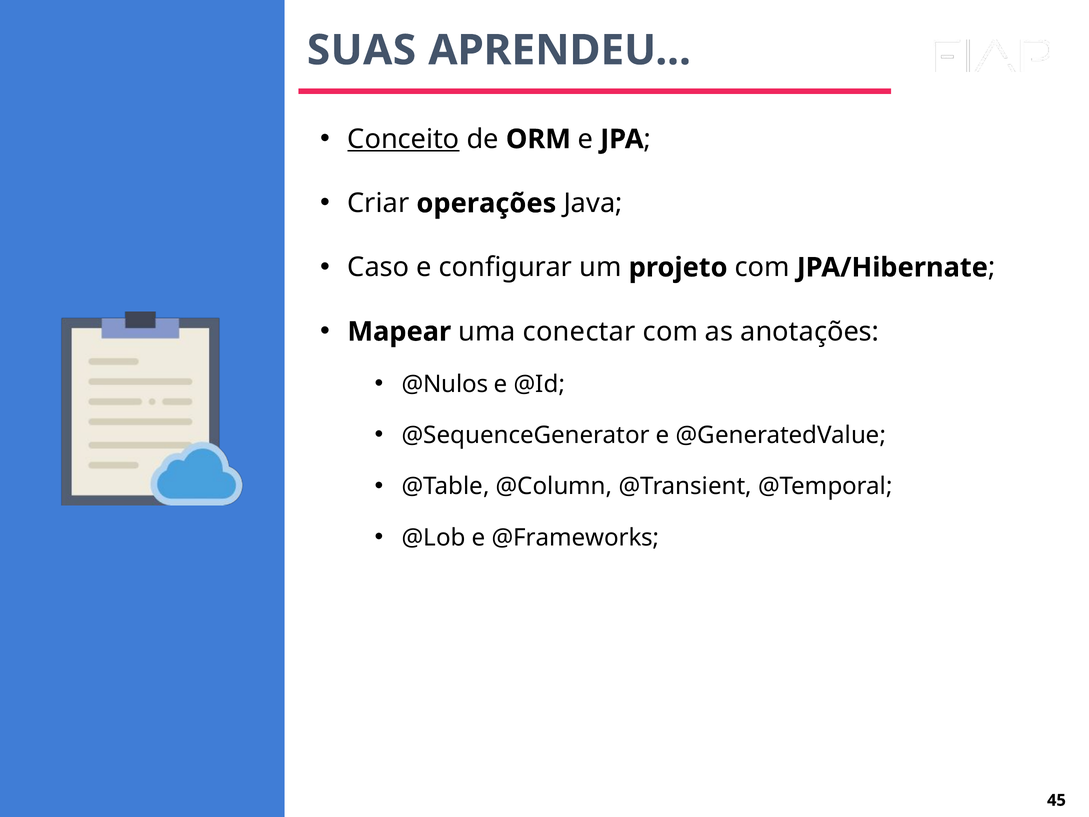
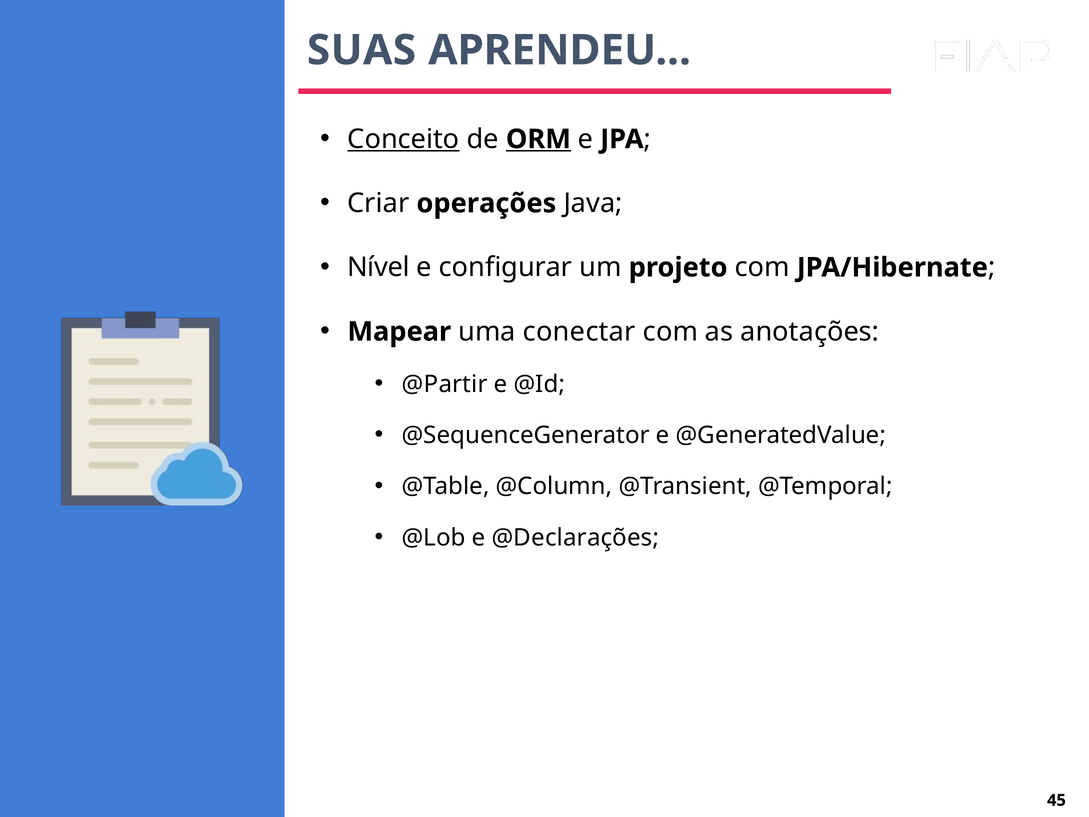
ORM underline: none -> present (538, 139)
Caso: Caso -> Nível (378, 267)
@Nulos: @Nulos -> @Partir (445, 384)
@Frameworks: @Frameworks -> @Declarações (575, 537)
